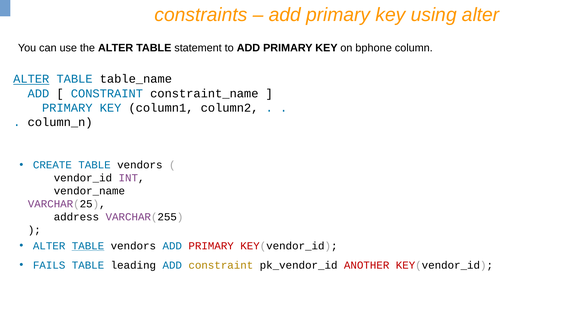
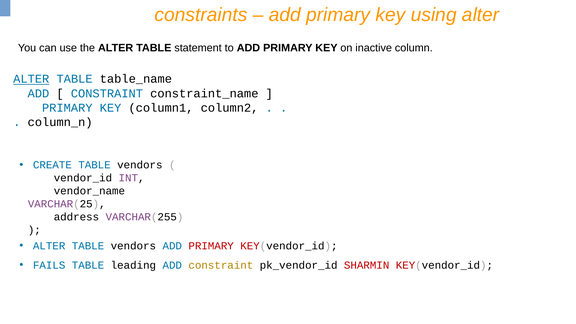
bphone: bphone -> inactive (374, 48)
TABLE underline: present -> none (88, 246)
ANOTHER: ANOTHER -> SHARMIN (367, 265)
